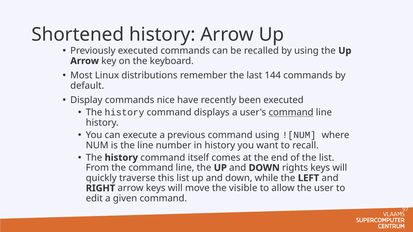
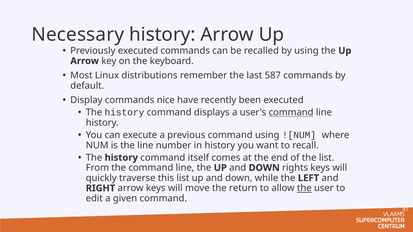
Shortened: Shortened -> Necessary (78, 35)
144: 144 -> 587 (273, 76)
visible: visible -> return (243, 188)
the underline: none -> present (304, 188)
